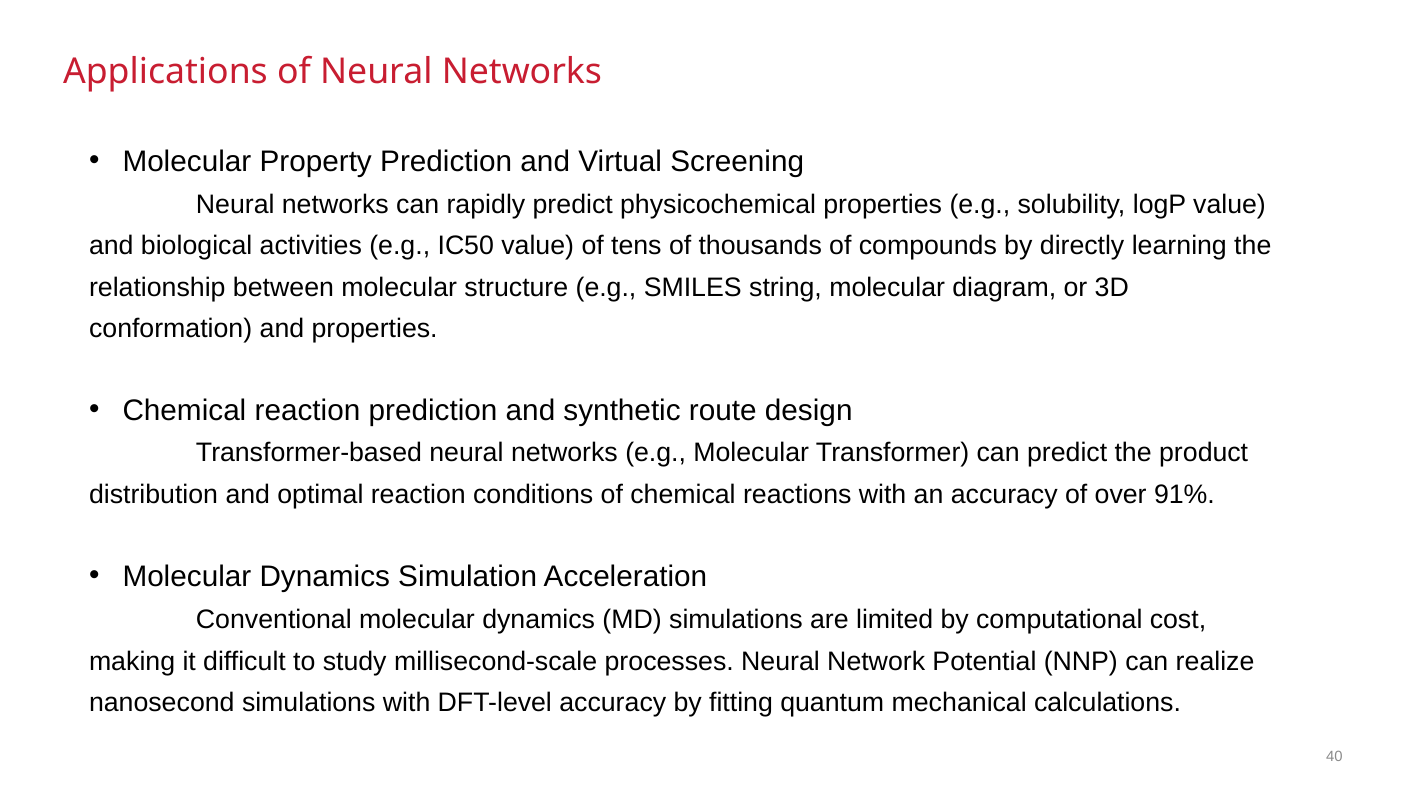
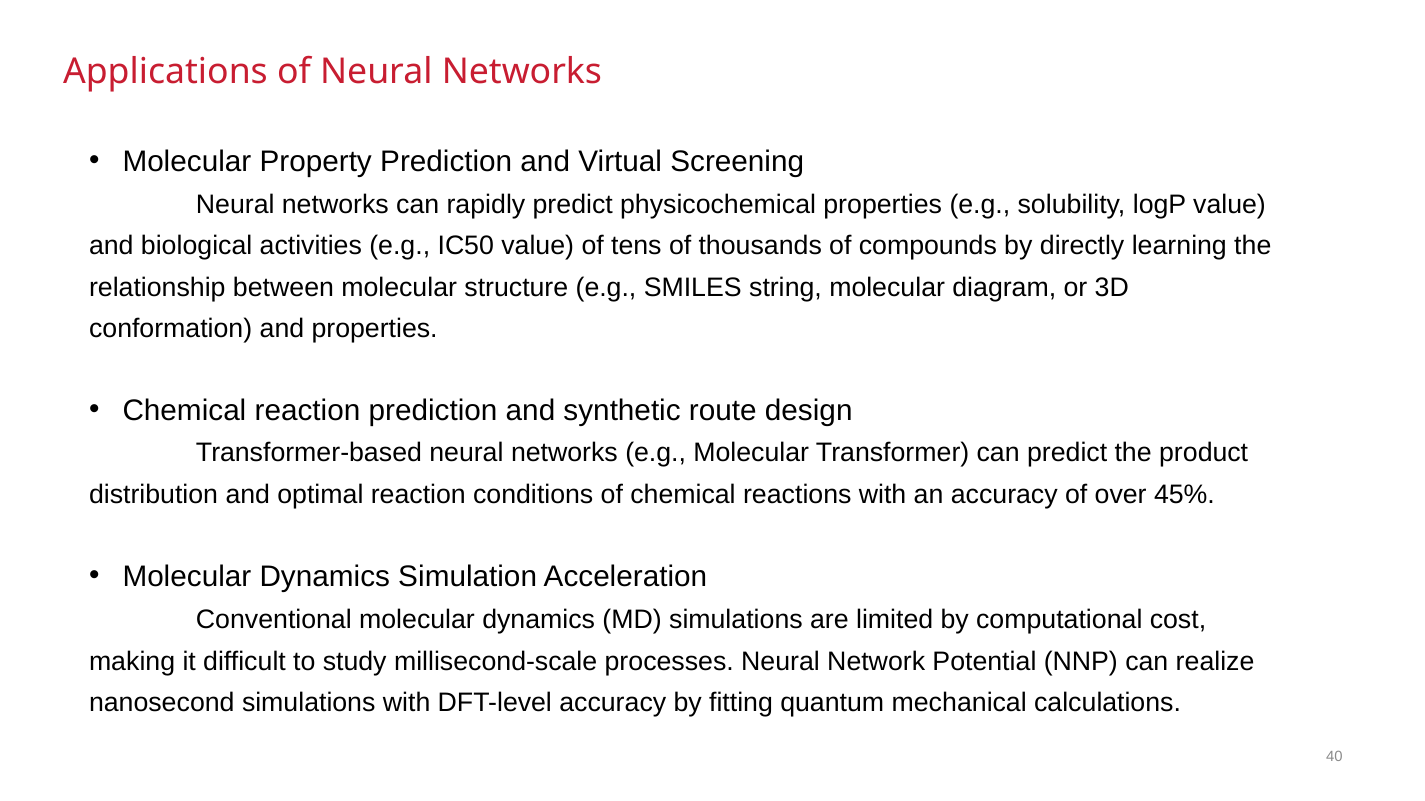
91%: 91% -> 45% (1184, 496)
